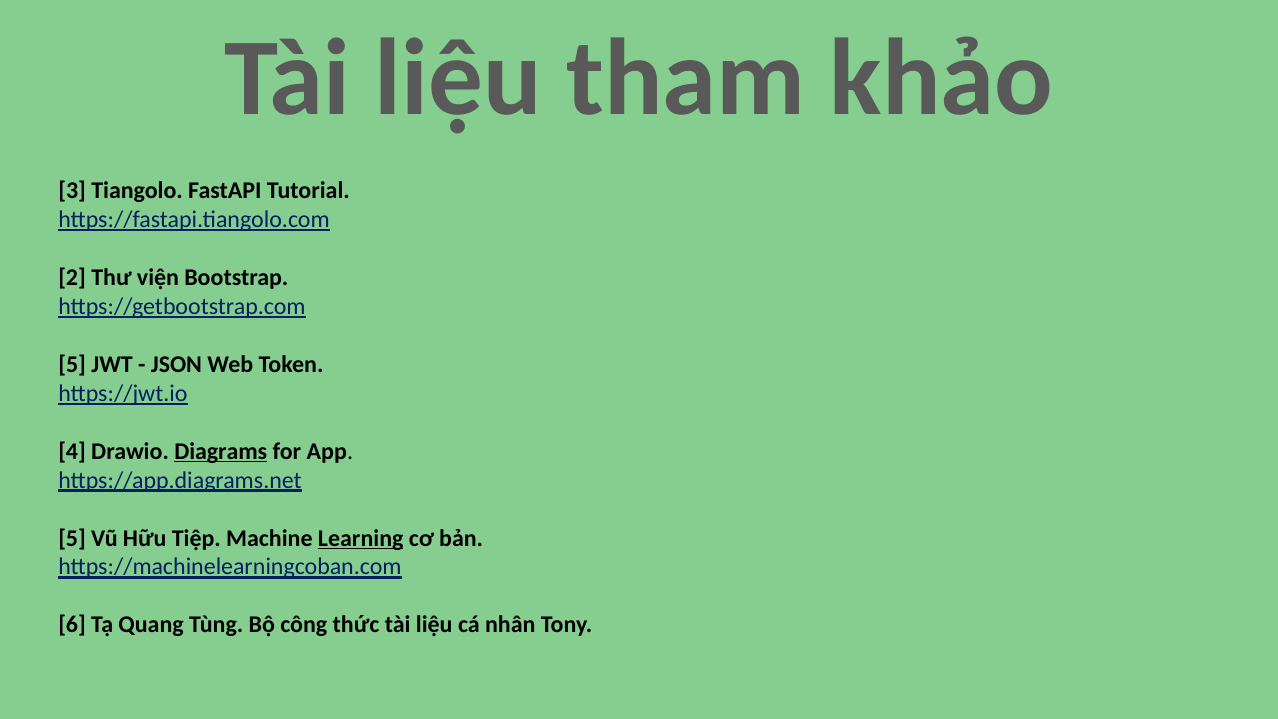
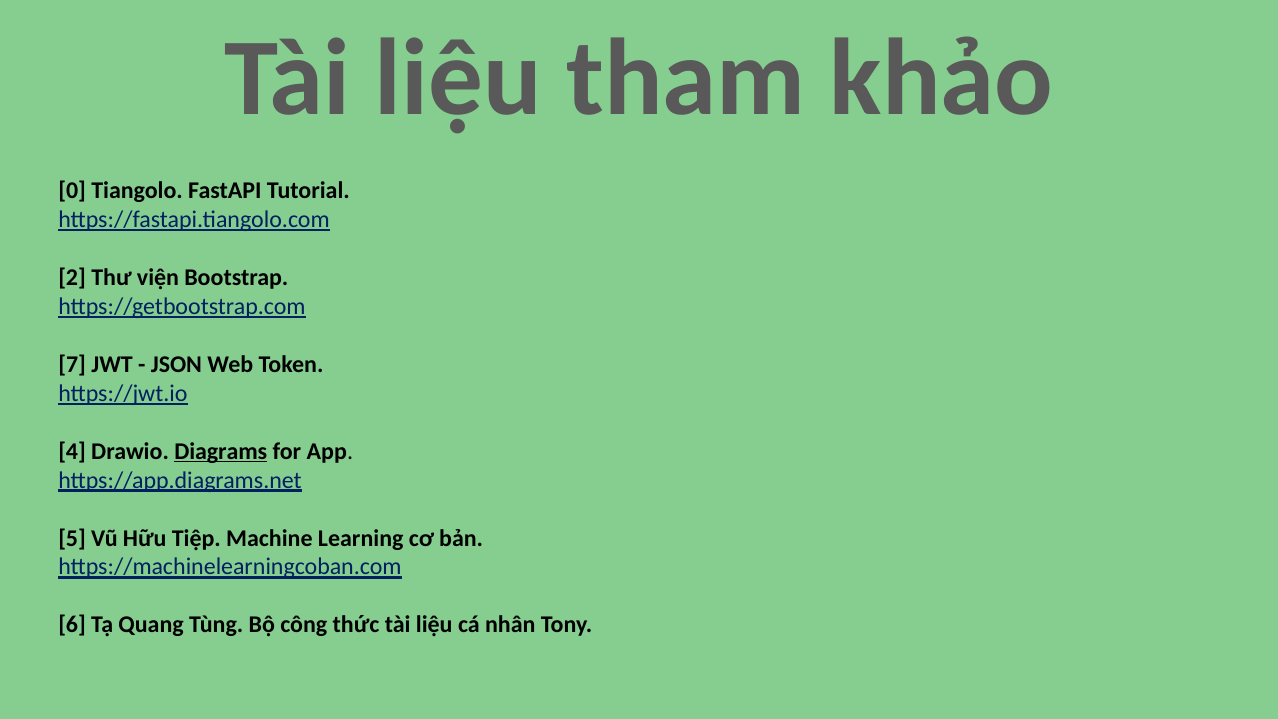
3: 3 -> 0 (72, 191)
5: 5 -> 7 (72, 365)
Learning underline: present -> none (361, 538)
